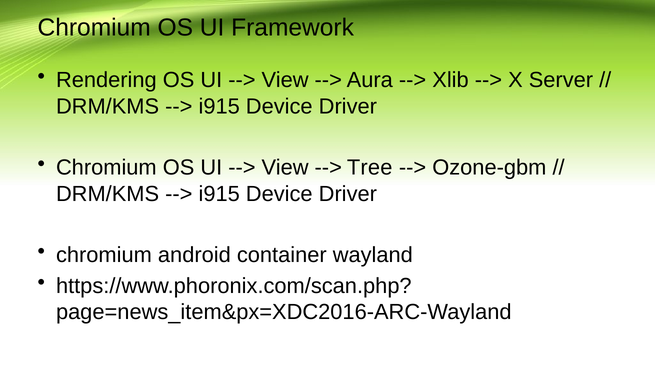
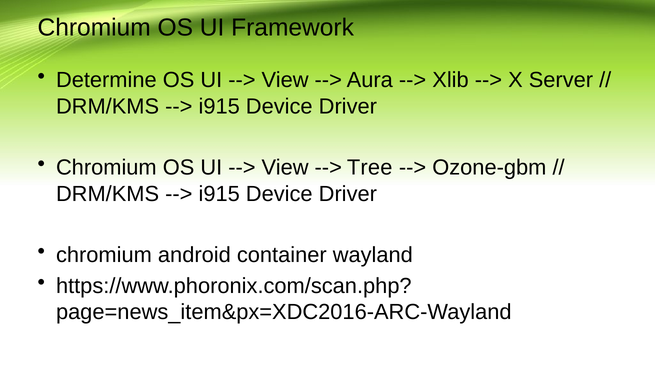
Rendering: Rendering -> Determine (106, 80)
